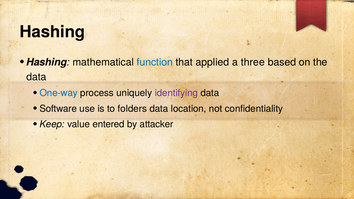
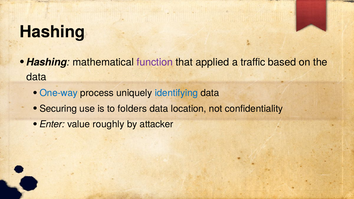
function colour: blue -> purple (155, 62)
three: three -> traffic (253, 62)
identifying colour: purple -> blue (176, 93)
Software: Software -> Securing (58, 109)
Keep: Keep -> Enter (52, 124)
entered: entered -> roughly (109, 124)
